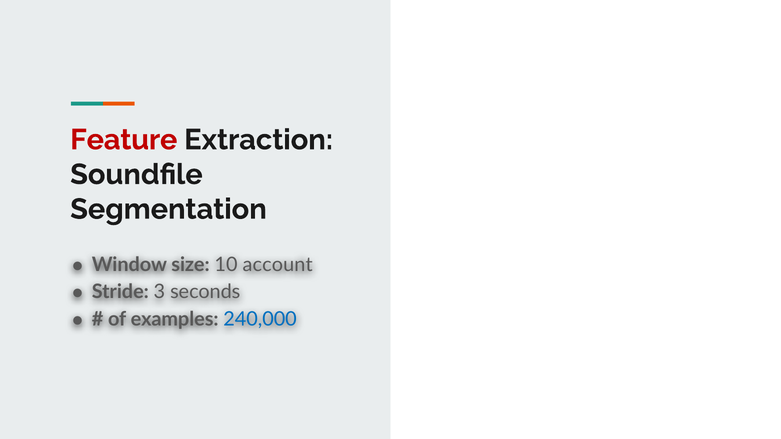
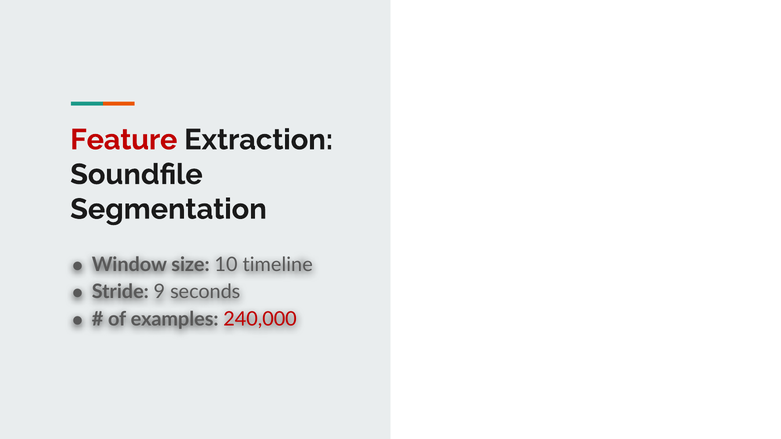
account: account -> timeline (278, 265)
3: 3 -> 9 (159, 292)
240,000 colour: blue -> red (260, 319)
